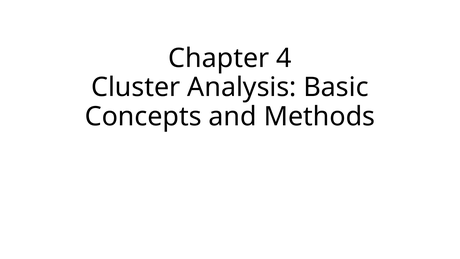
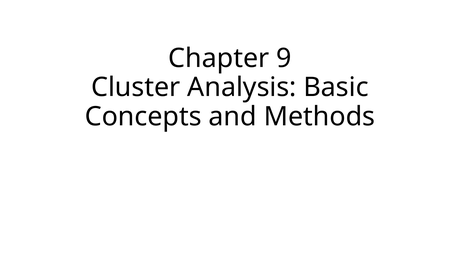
4: 4 -> 9 (284, 58)
